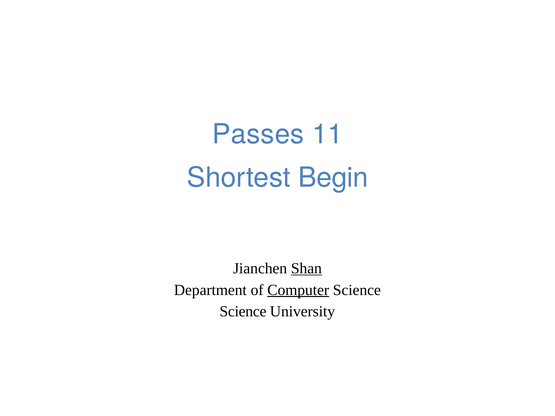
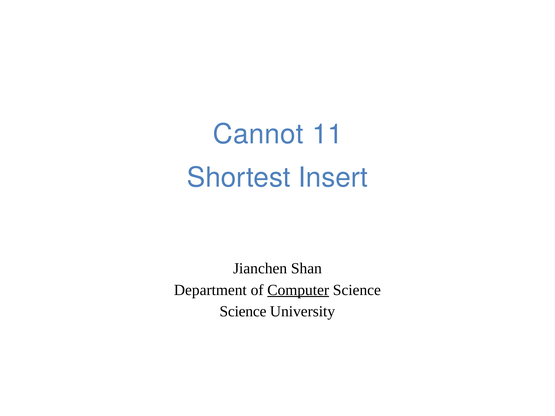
Passes: Passes -> Cannot (258, 135)
Begin: Begin -> Insert (333, 178)
Shan underline: present -> none (306, 269)
